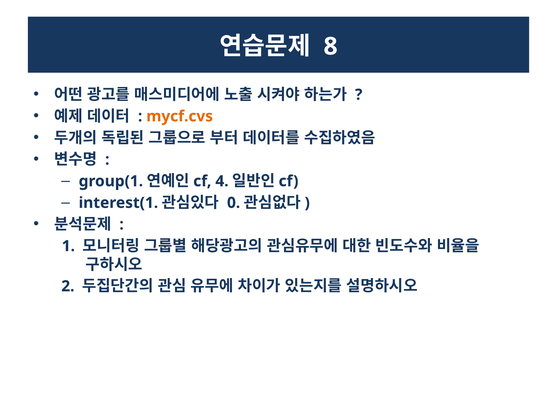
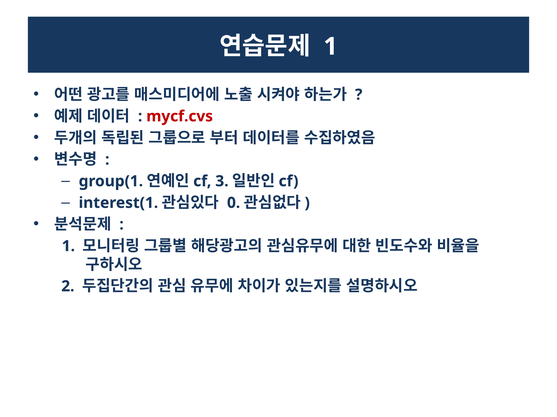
8: 8 -> 1 (331, 47)
mycf.cvs colour: orange -> red (180, 116)
4: 4 -> 3 (222, 181)
